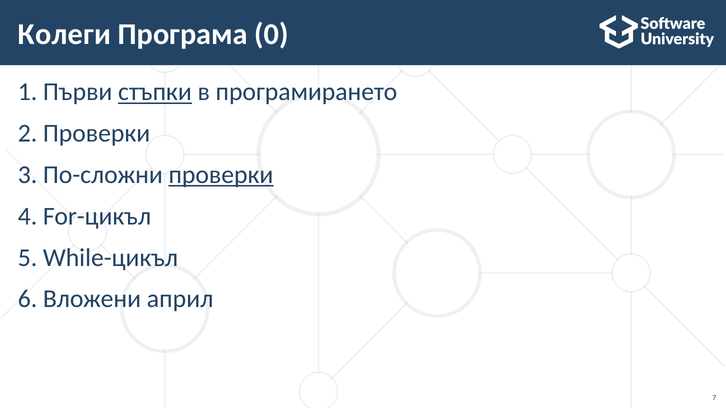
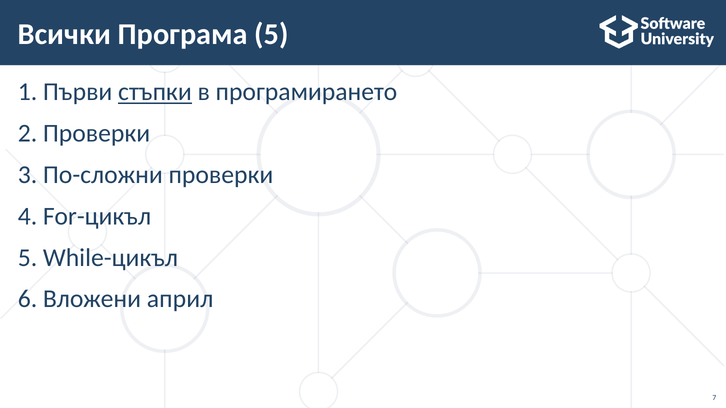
Колеги: Колеги -> Всички (64, 34)
Програма 0: 0 -> 5 (272, 34)
проверки underline: present -> none (221, 175)
